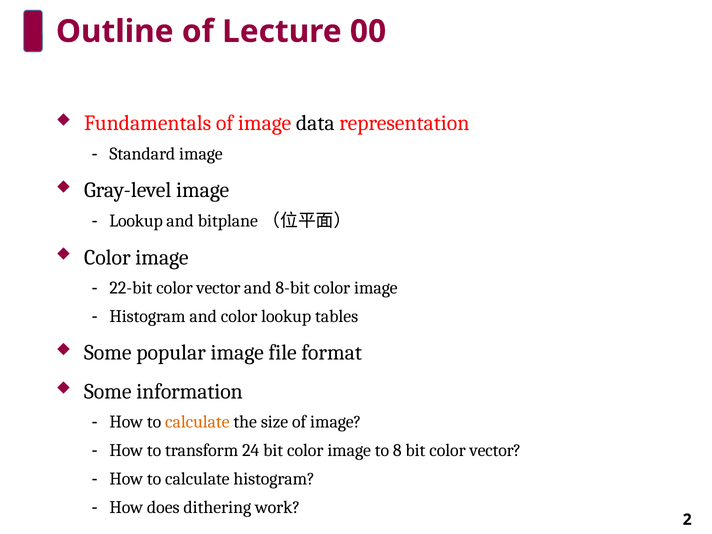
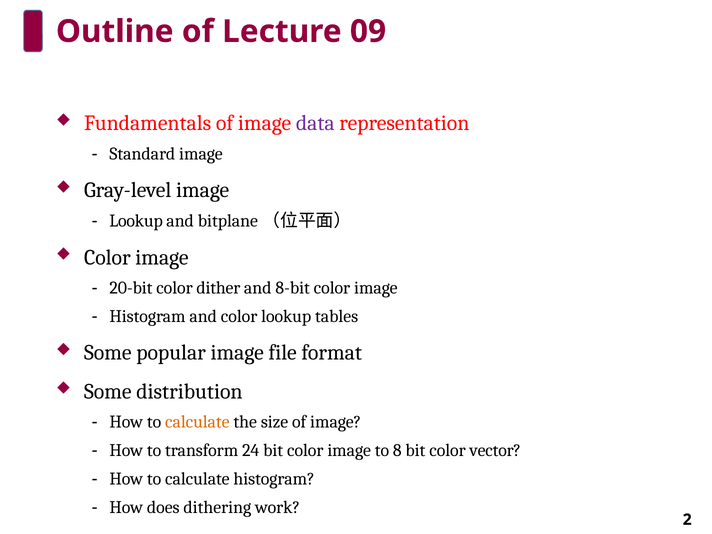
00: 00 -> 09 (368, 31)
data colour: black -> purple (315, 123)
22-bit: 22-bit -> 20-bit (131, 288)
vector: vector -> dither (218, 288)
information: information -> distribution (189, 391)
